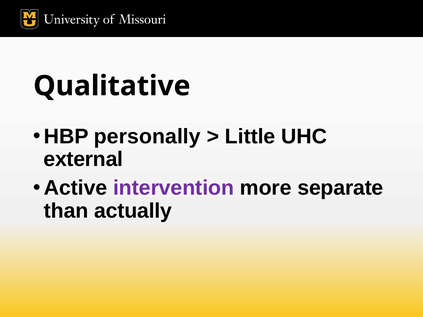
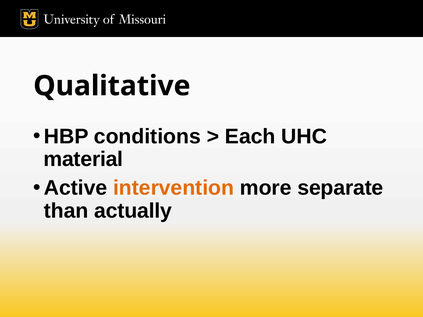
personally: personally -> conditions (147, 136)
Little: Little -> Each (250, 136)
external: external -> material (83, 159)
intervention colour: purple -> orange (174, 188)
